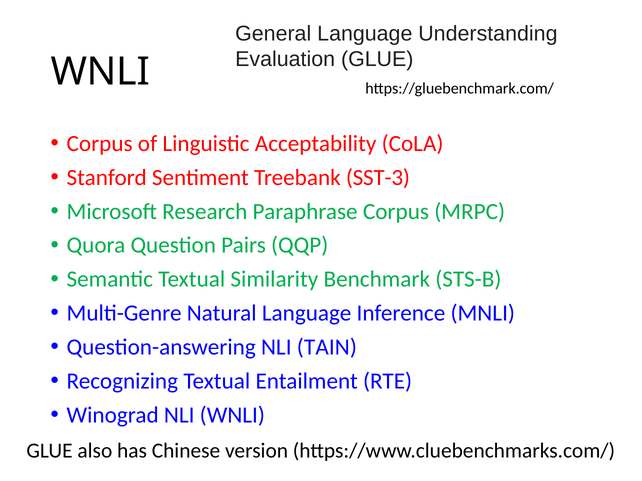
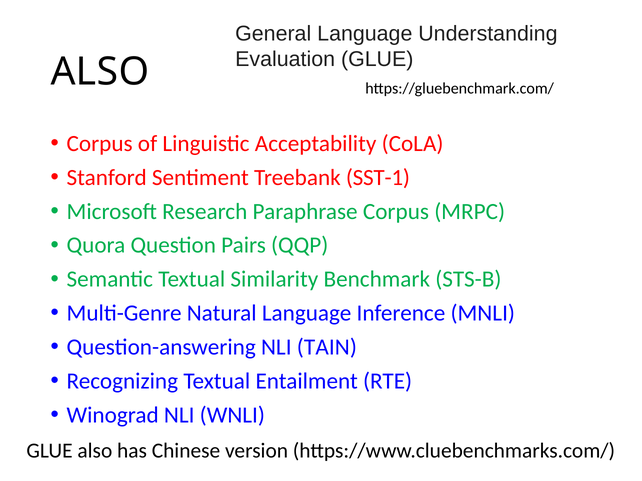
WNLI: WNLI -> ALSO (100, 72)
SST-3: SST-3 -> SST-1 (378, 178)
